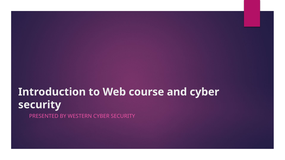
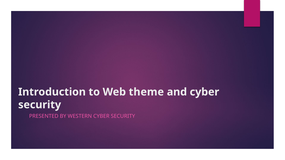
course: course -> theme (146, 92)
